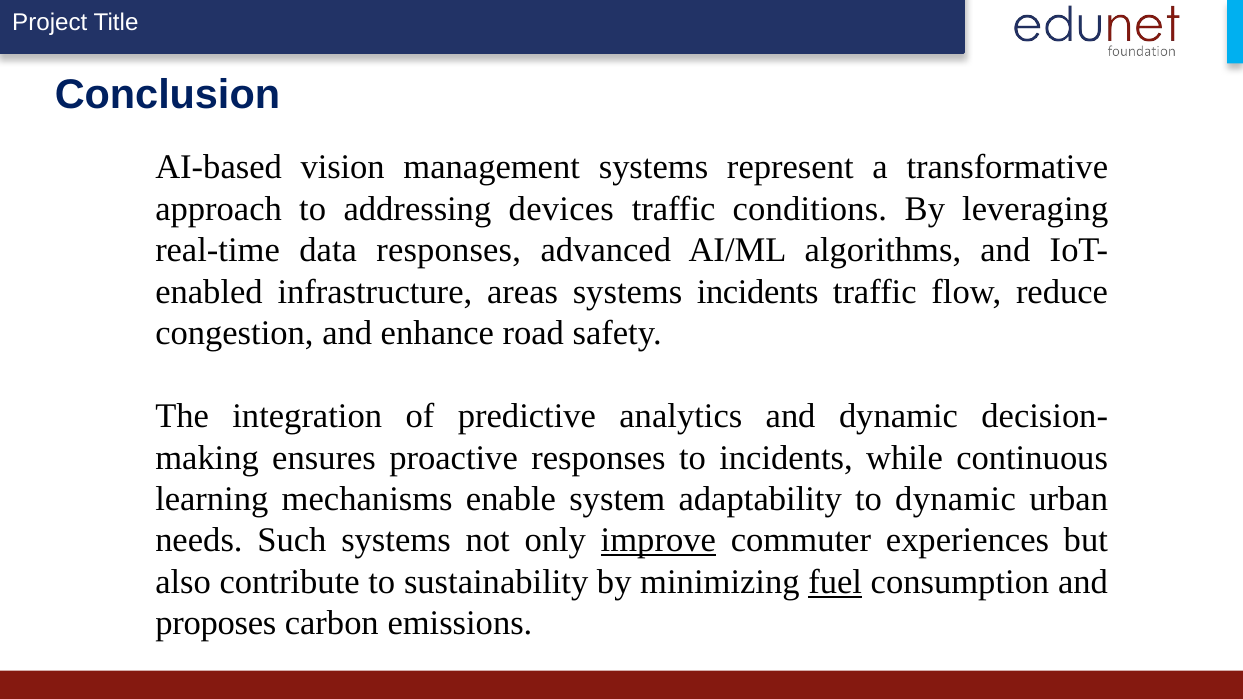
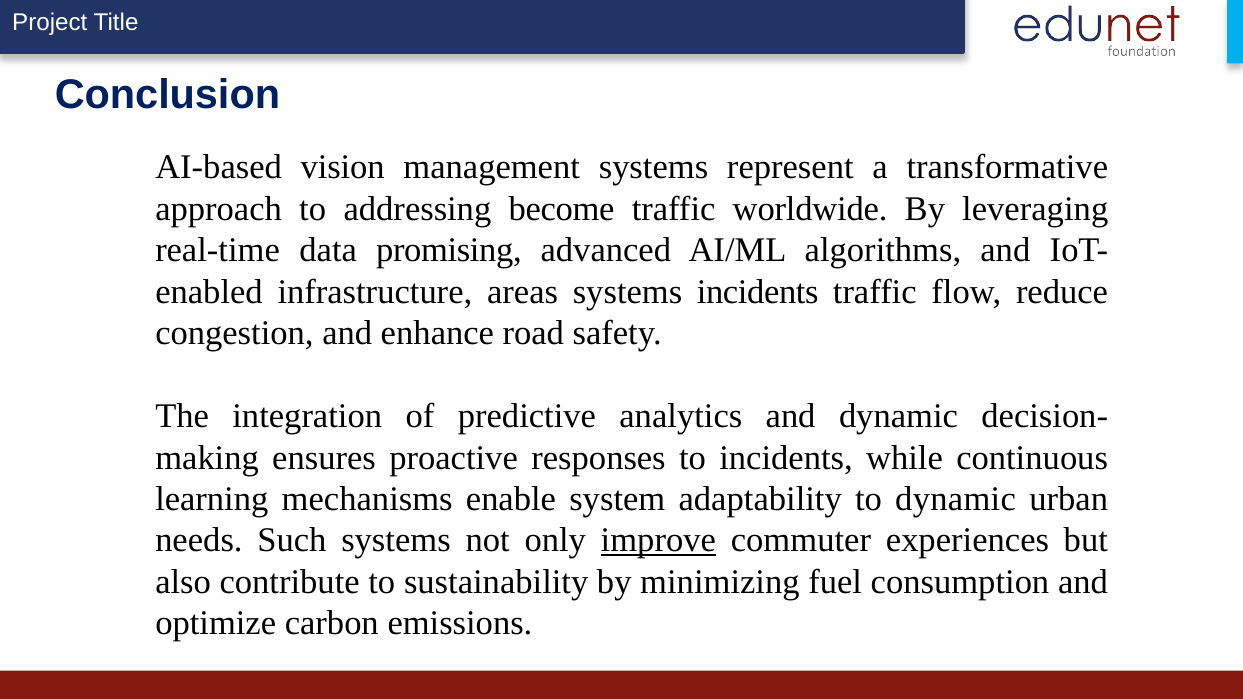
devices: devices -> become (562, 209)
conditions: conditions -> worldwide (810, 209)
data responses: responses -> promising (449, 251)
fuel underline: present -> none (835, 582)
proposes: proposes -> optimize (216, 624)
